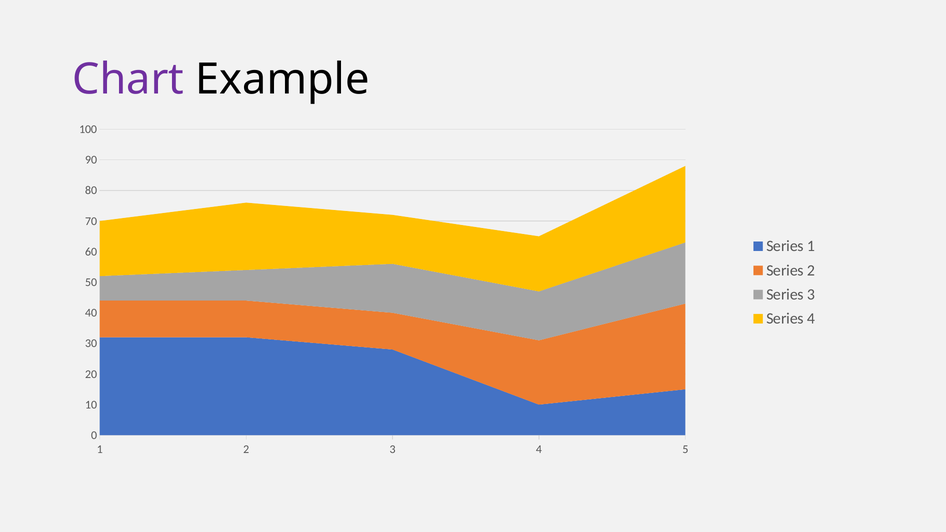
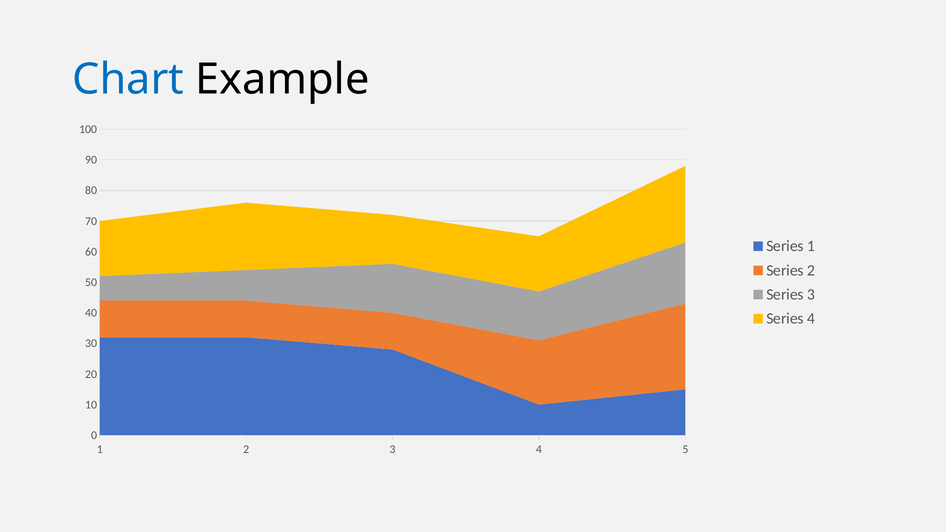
Chart colour: purple -> blue (128, 79)
